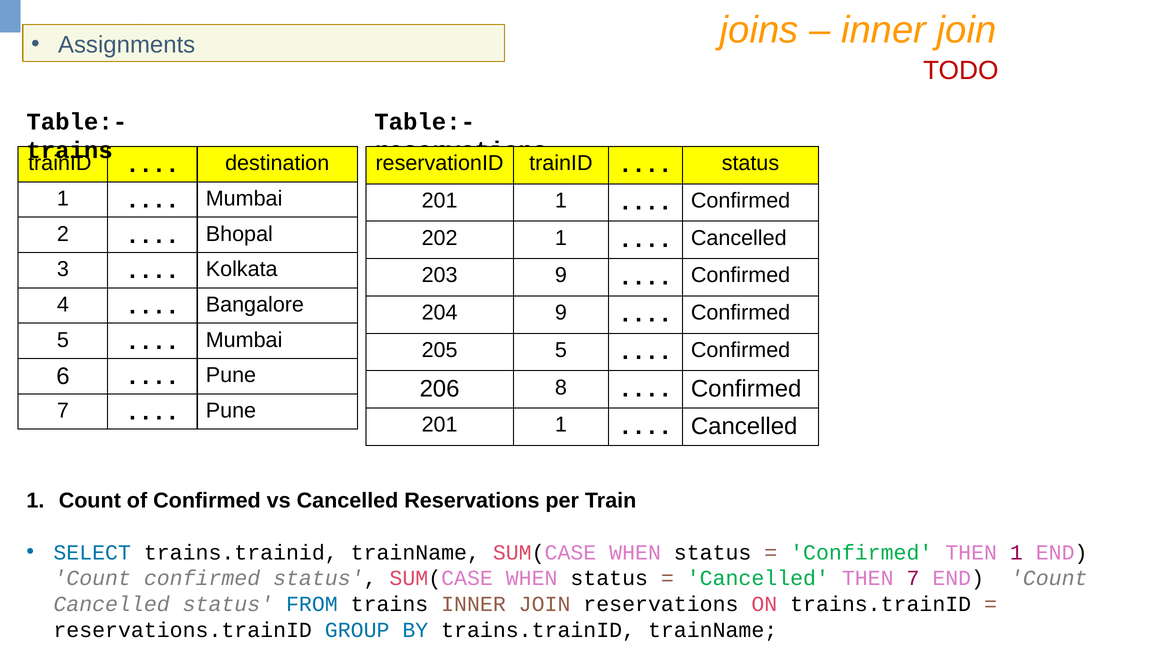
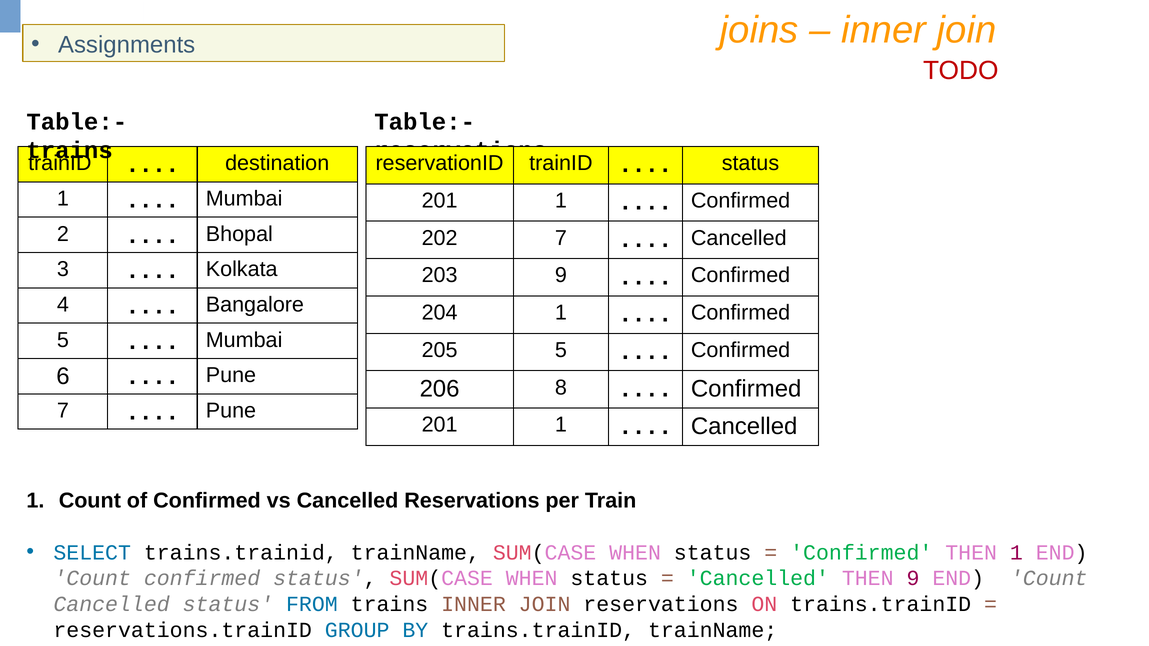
202 1: 1 -> 7 (561, 238)
204 9: 9 -> 1 (561, 313)
THEN 7: 7 -> 9 (913, 579)
